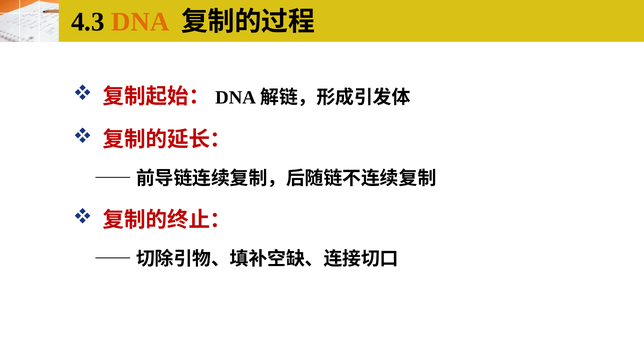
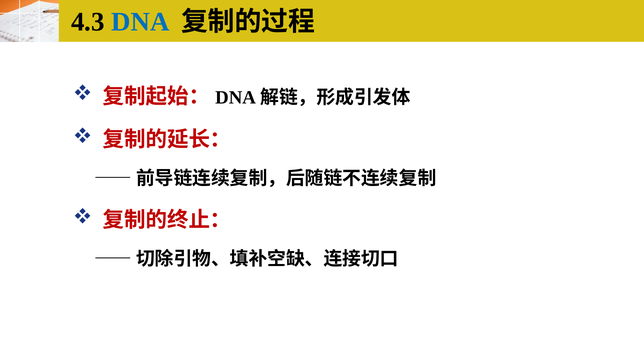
DNA colour: orange -> blue (140, 22)
